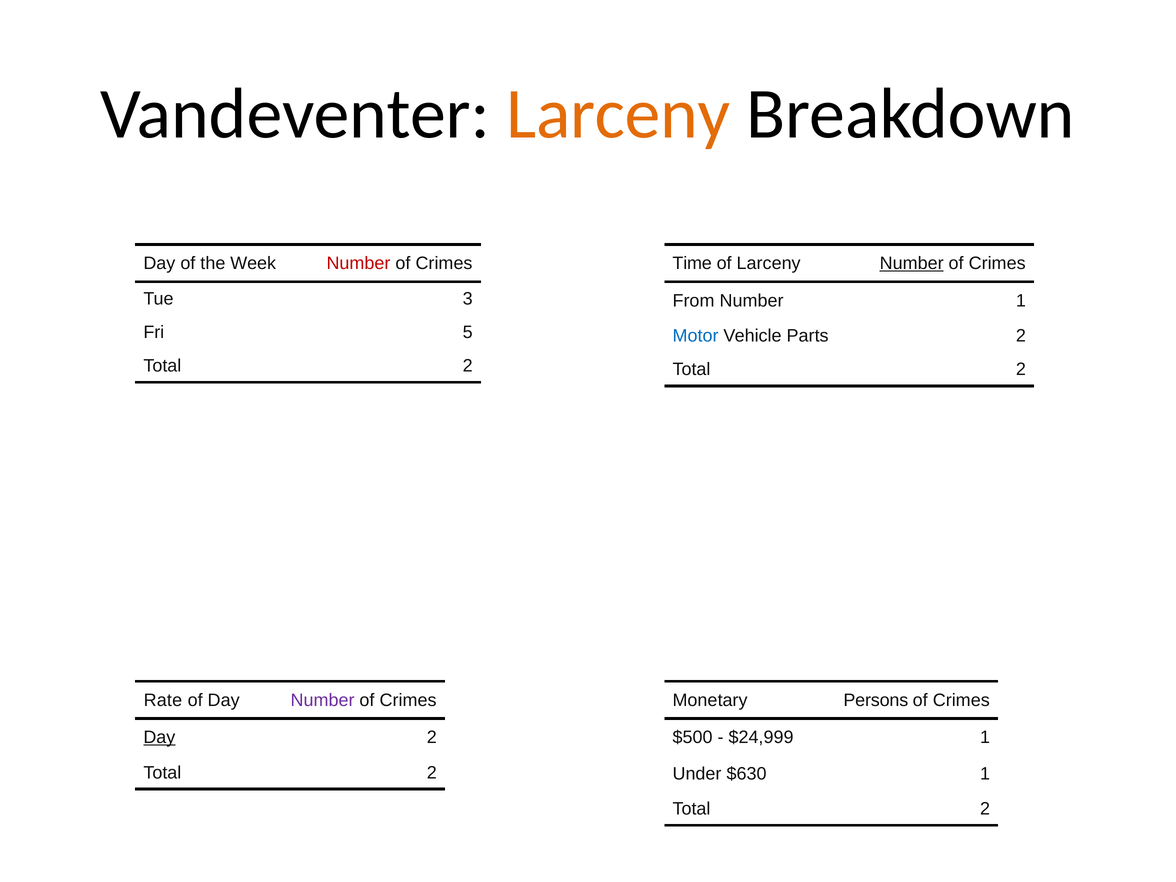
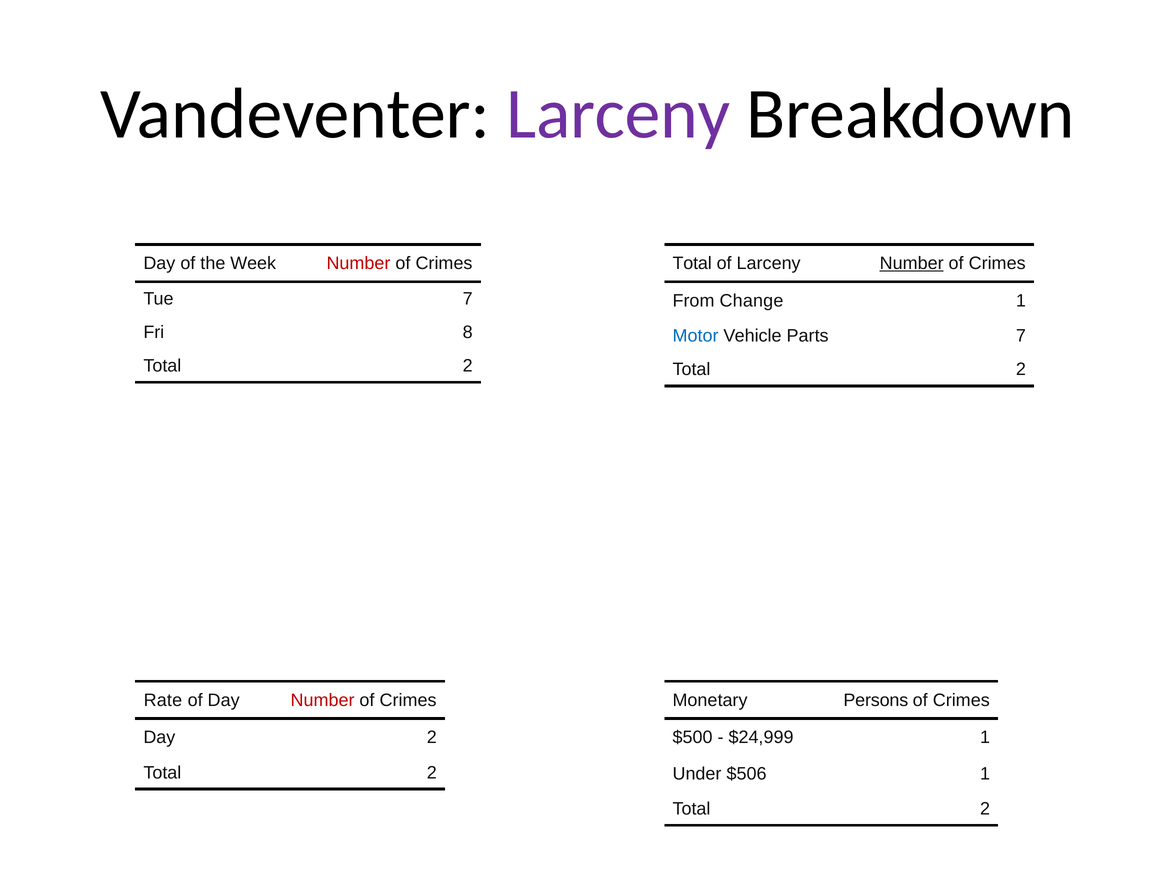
Larceny colour: orange -> purple (618, 114)
Time: Time -> Total (692, 263)
Tue 3: 3 -> 7 (468, 299)
From Number: Number -> Change (751, 301)
5: 5 -> 8 (468, 332)
Parts 2: 2 -> 7 (1021, 336)
Number colour: purple -> red (323, 700)
Day underline: present -> none (159, 737)
$630: $630 -> $506 (747, 774)
